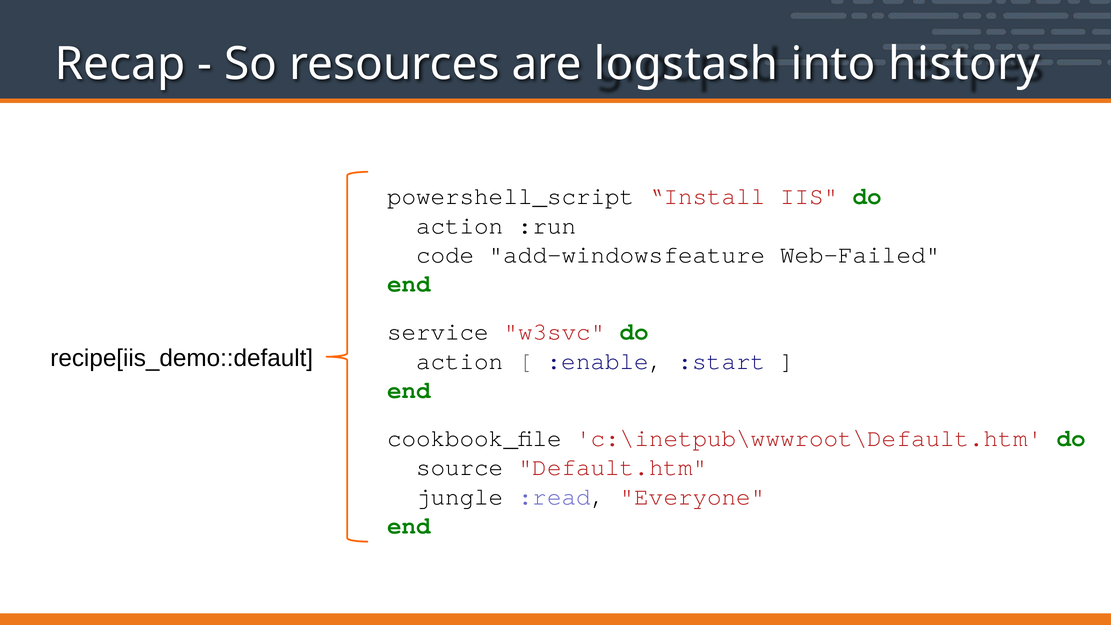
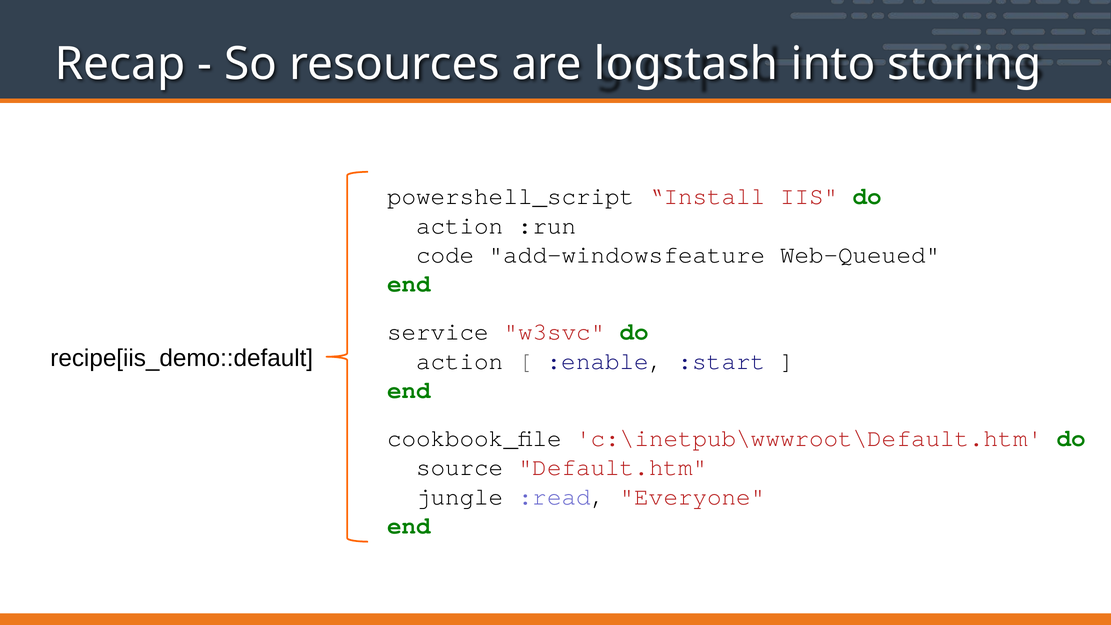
history: history -> storing (965, 64)
Web-Failed: Web-Failed -> Web-Queued (860, 255)
